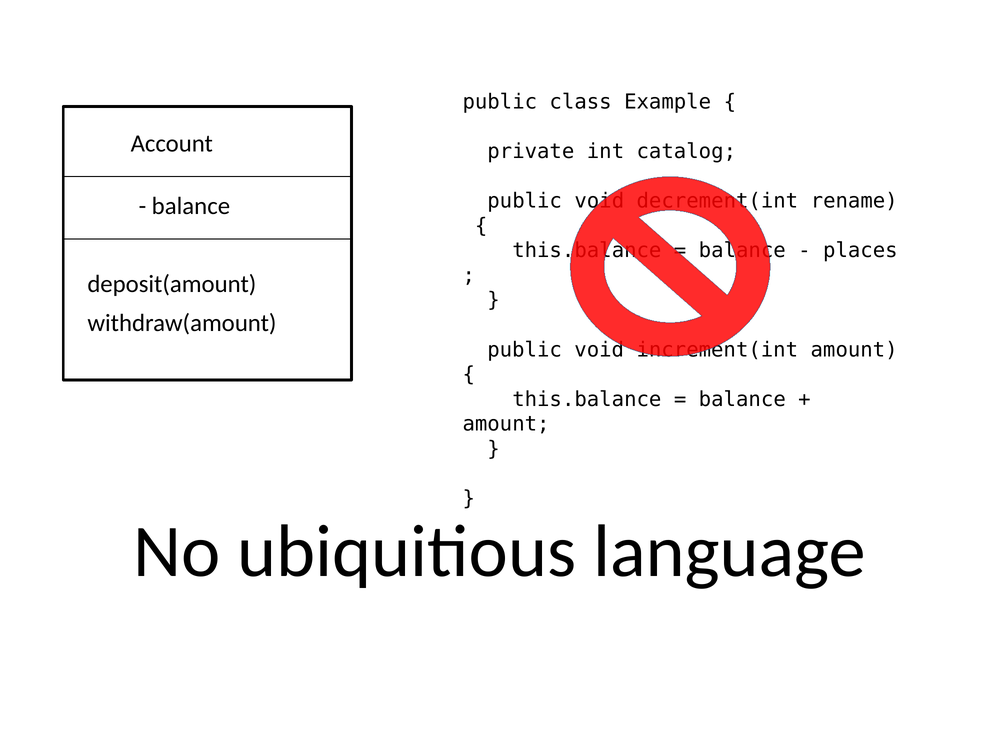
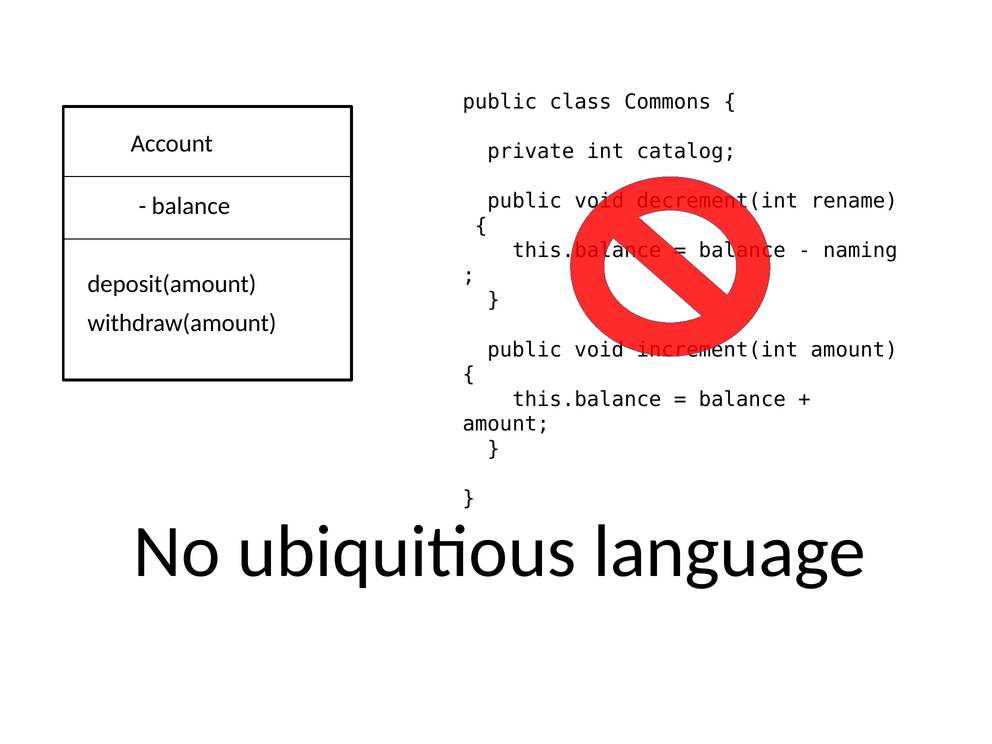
Example: Example -> Commons (668, 102)
places: places -> naming (860, 251)
